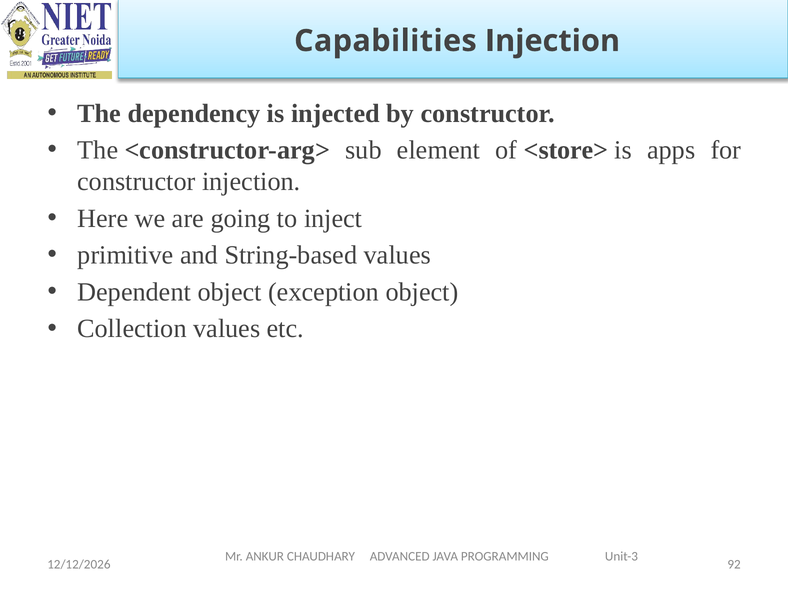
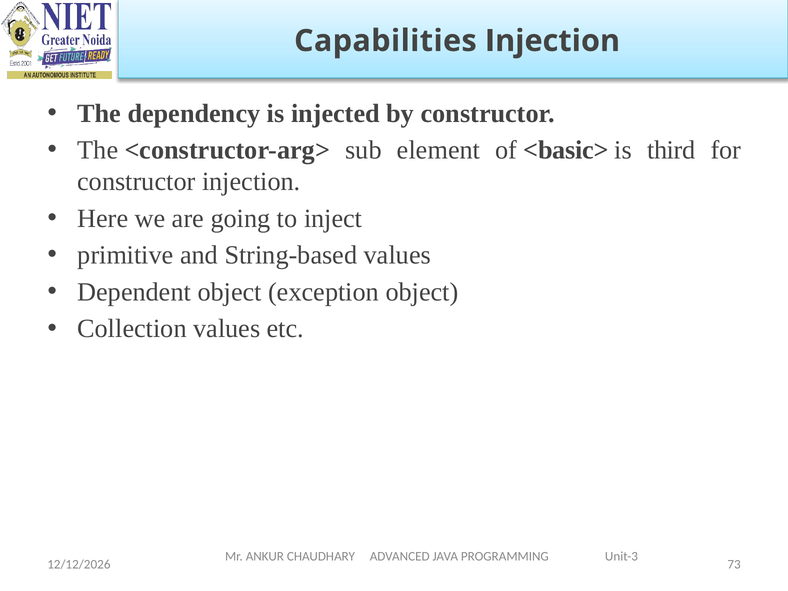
<store>: <store> -> <basic> (566, 150)
apps: apps -> third (671, 150)
92: 92 -> 73 (734, 564)
